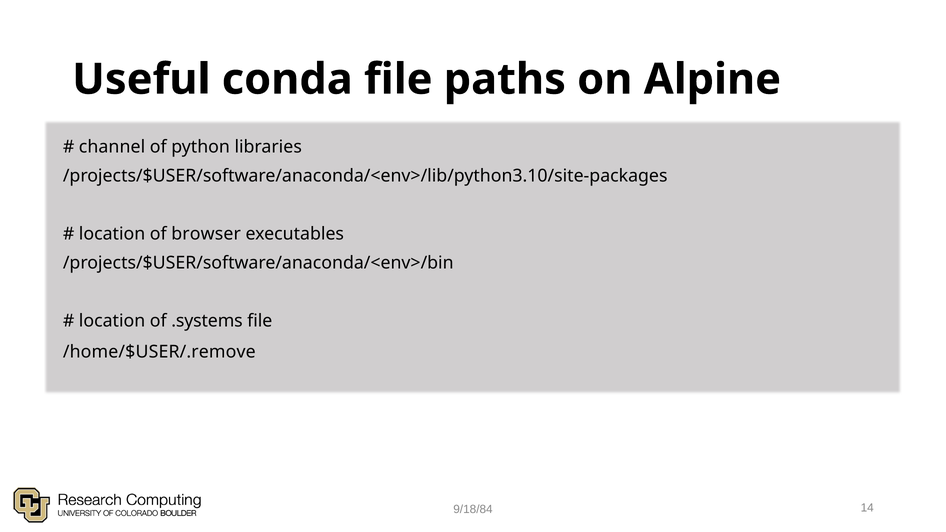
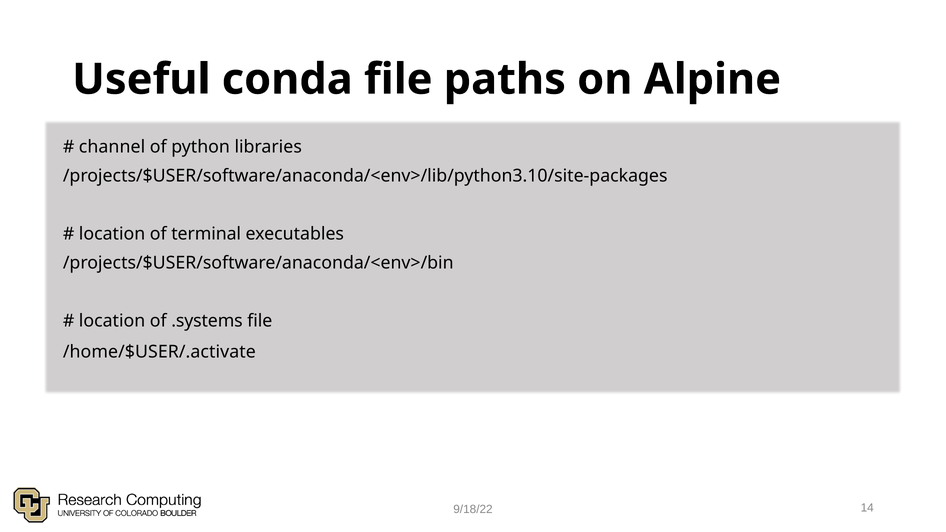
browser: browser -> terminal (206, 234)
/home/$USER/.remove: /home/$USER/.remove -> /home/$USER/.activate (159, 352)
9/18/84: 9/18/84 -> 9/18/22 (473, 509)
